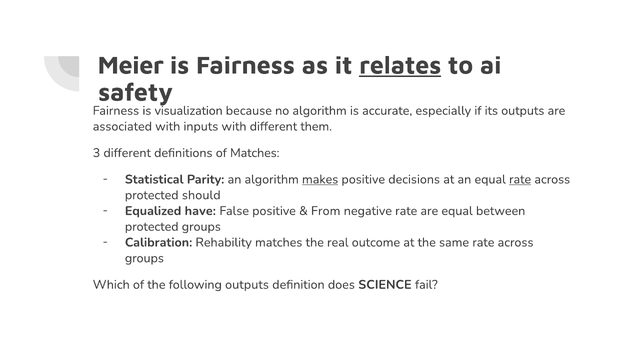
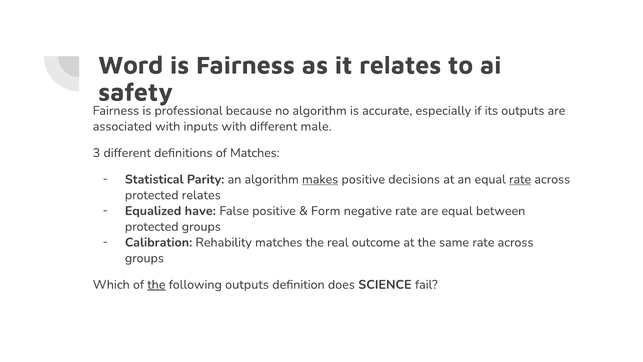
Meier: Meier -> Word (131, 65)
relates underline: present -> none (400, 65)
visualization: visualization -> professional (189, 111)
them: them -> male (316, 126)
protected should: should -> relates (201, 195)
From: From -> Form (326, 211)
the underline: none -> present (156, 284)
